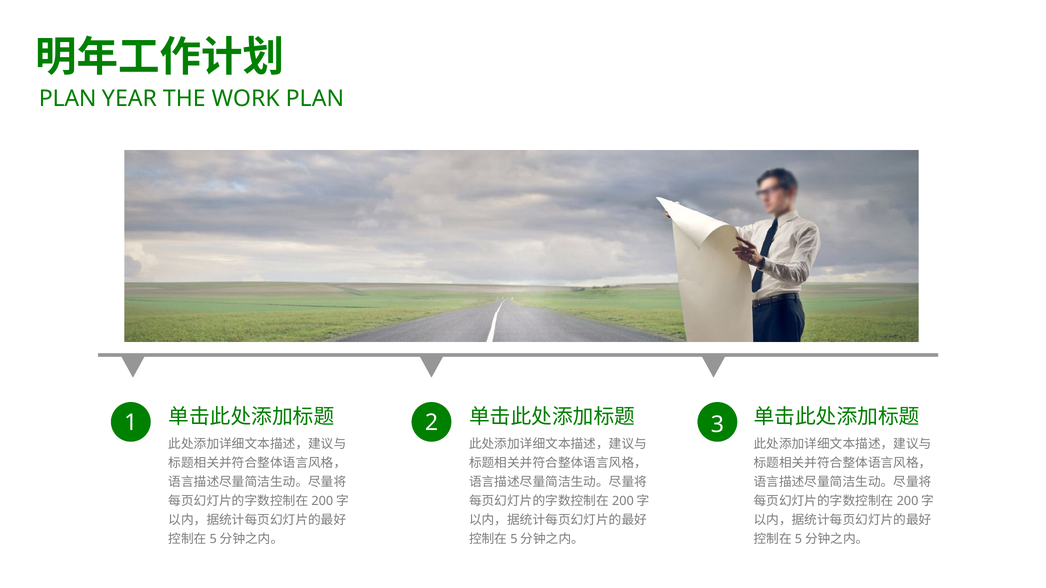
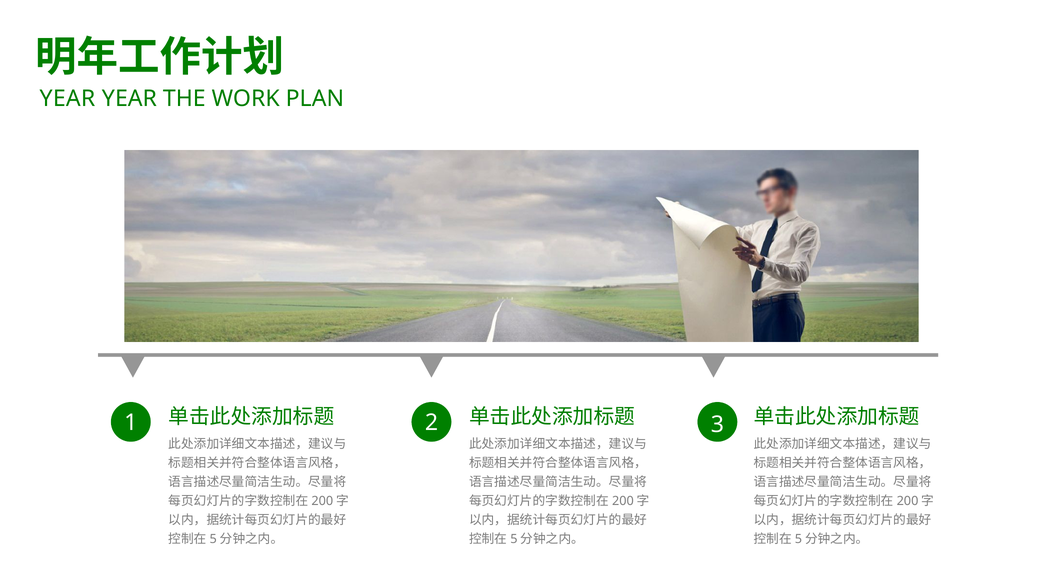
PLAN: PLAN -> YEAR (67, 99)
